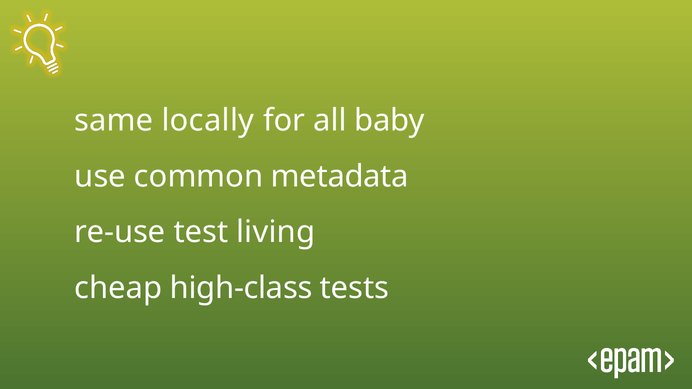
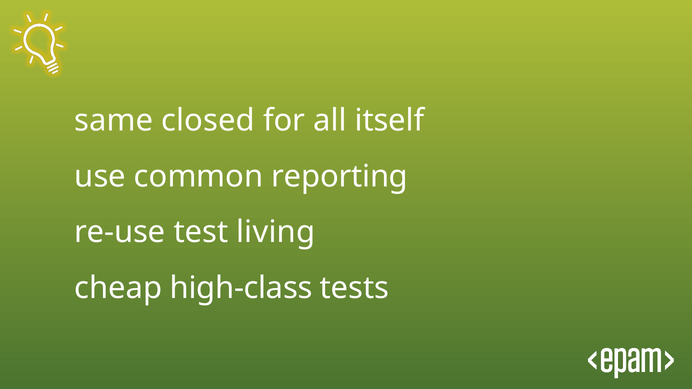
locally: locally -> closed (208, 121)
baby: baby -> itself (389, 121)
metadata: metadata -> reporting (340, 176)
